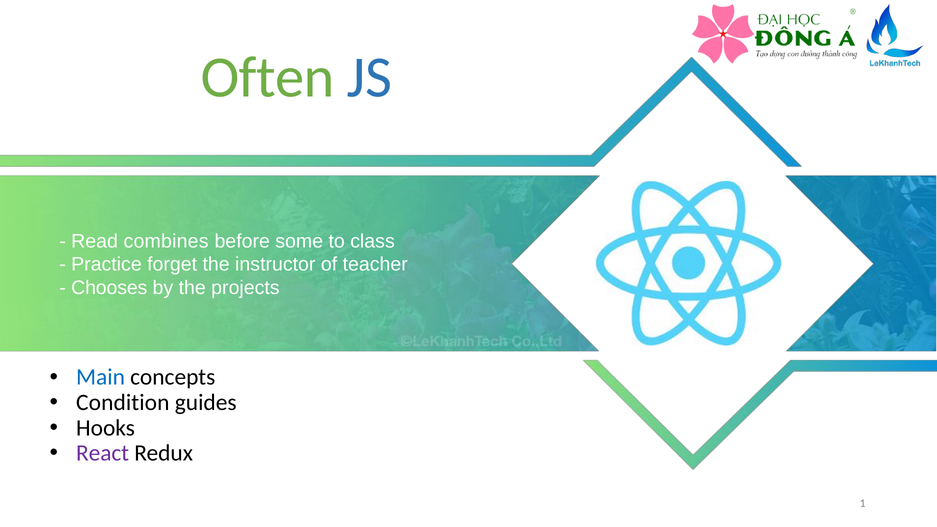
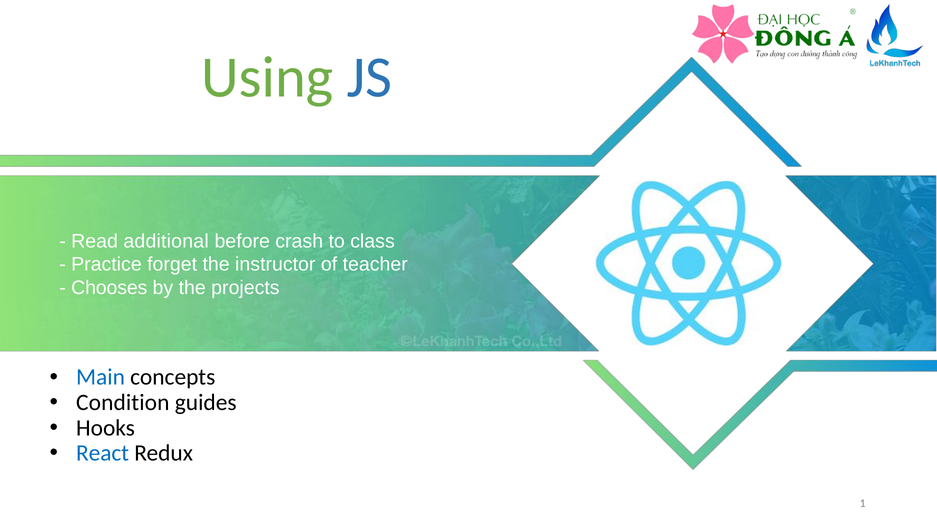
Often: Often -> Using (267, 77)
combines: combines -> additional (166, 241)
some: some -> crash (299, 241)
React colour: purple -> blue (103, 453)
